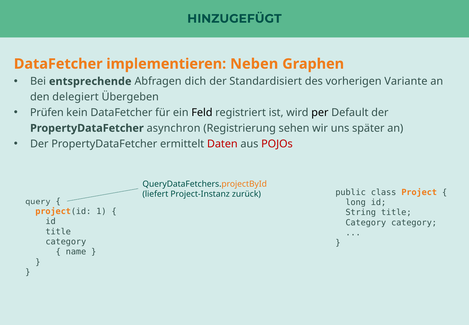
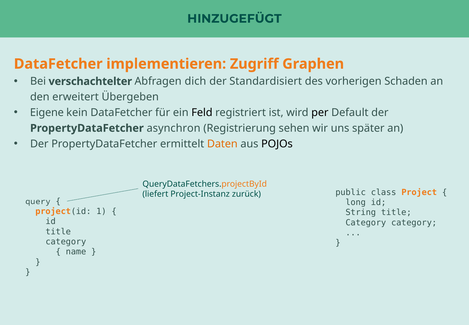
Neben: Neben -> Zugriff (254, 64)
entsprechende: entsprechende -> verschachtelter (90, 81)
Variante: Variante -> Schaden (406, 81)
delegiert: delegiert -> erweitert (76, 97)
Prüfen: Prüfen -> Eigene (47, 112)
Daten colour: red -> orange (222, 144)
POJOs colour: red -> black (277, 144)
